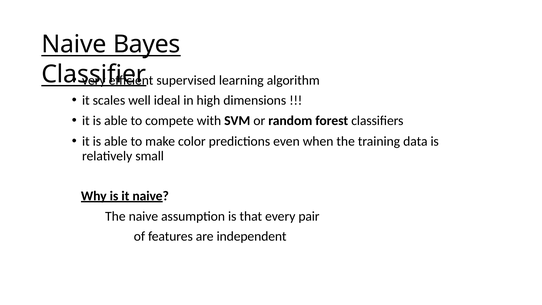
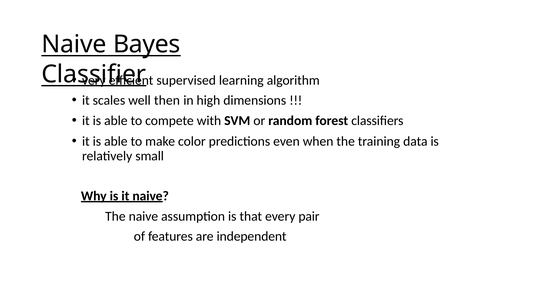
ideal: ideal -> then (167, 100)
